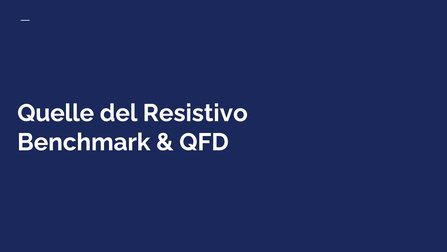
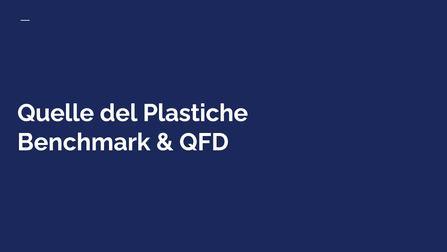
Resistivo: Resistivo -> Plastiche (195, 113)
